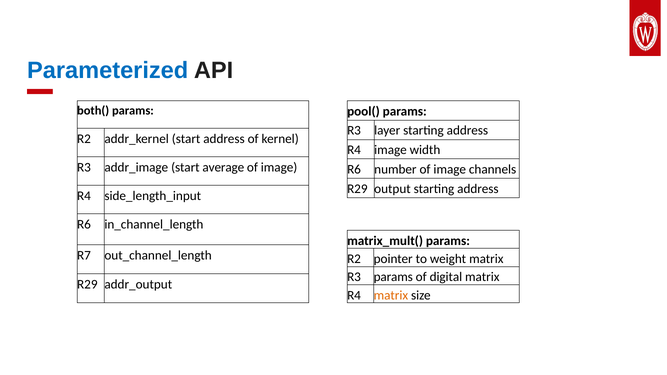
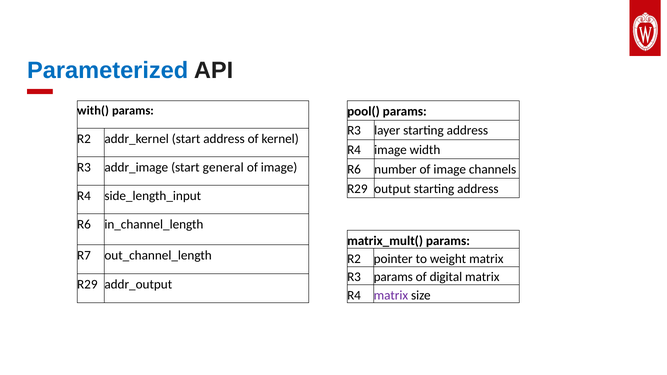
both(: both( -> with( (93, 111)
average: average -> general (223, 167)
matrix colour: orange -> purple (391, 295)
